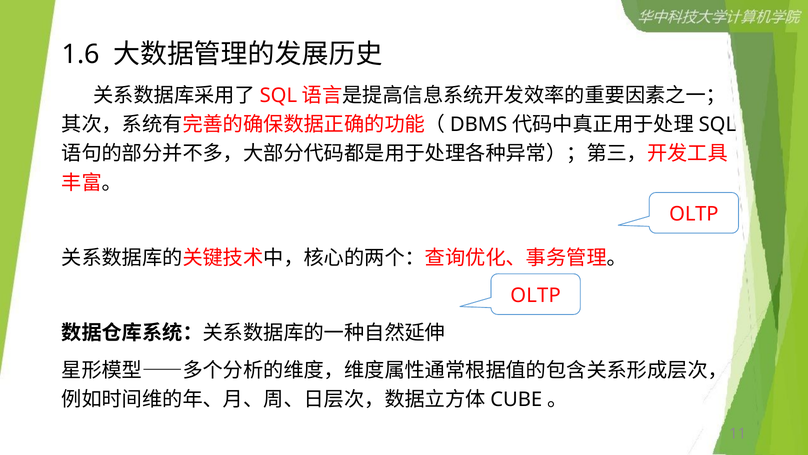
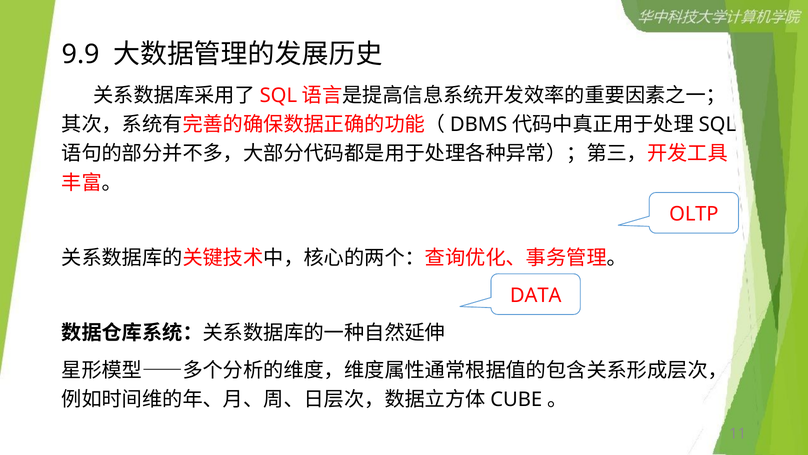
1.6: 1.6 -> 9.9 (81, 55)
OLTP: OLTP -> DATA (536, 295)
